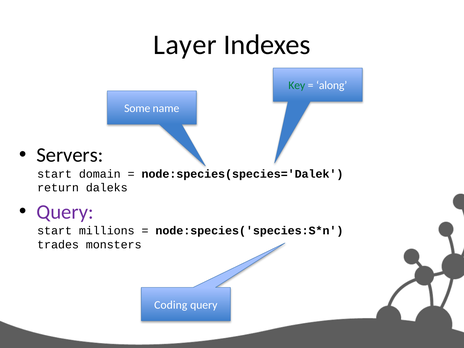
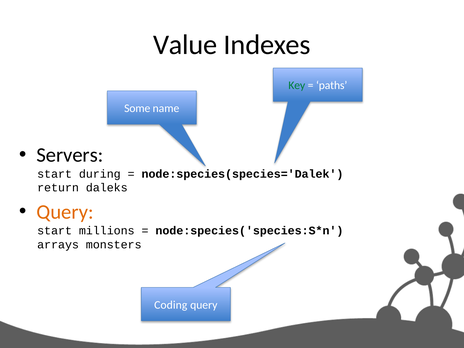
Layer: Layer -> Value (185, 45)
along: along -> paths (332, 86)
domain: domain -> during (100, 174)
Query colour: purple -> orange (65, 212)
trades: trades -> arrays (58, 245)
